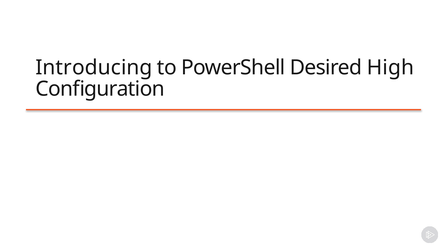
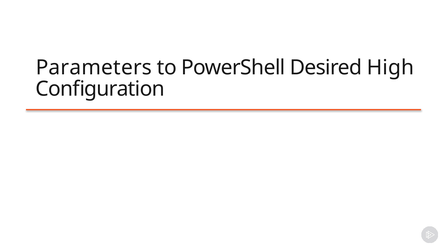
Introducing: Introducing -> Parameters (94, 68)
